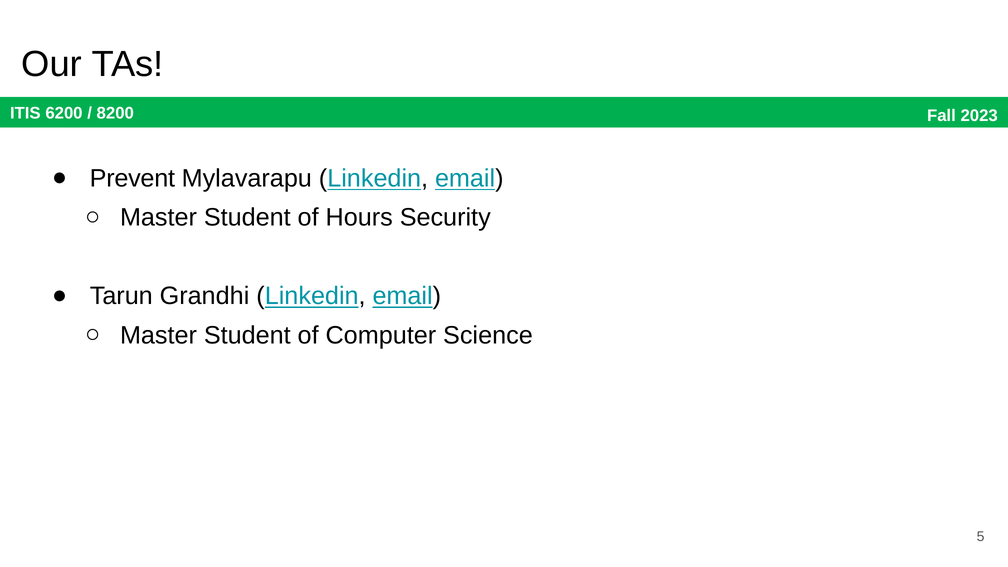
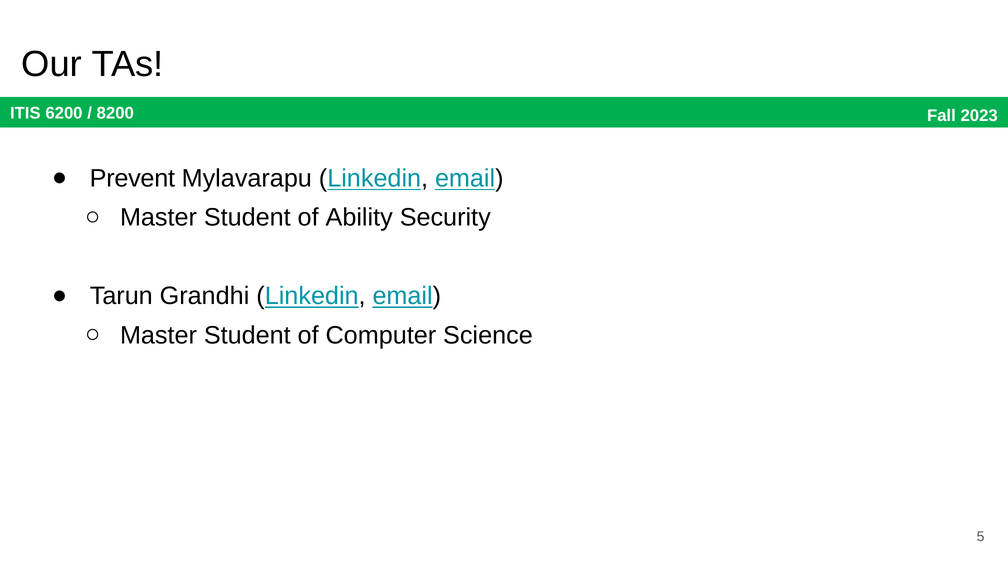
Hours: Hours -> Ability (359, 218)
